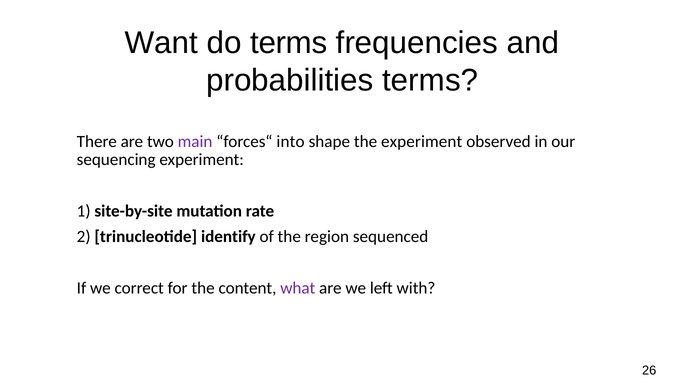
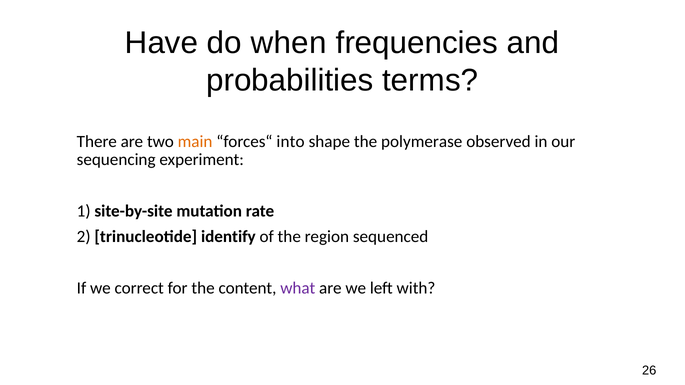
Want: Want -> Have (161, 43)
do terms: terms -> when (289, 43)
main colour: purple -> orange (195, 141)
the experiment: experiment -> polymerase (422, 141)
